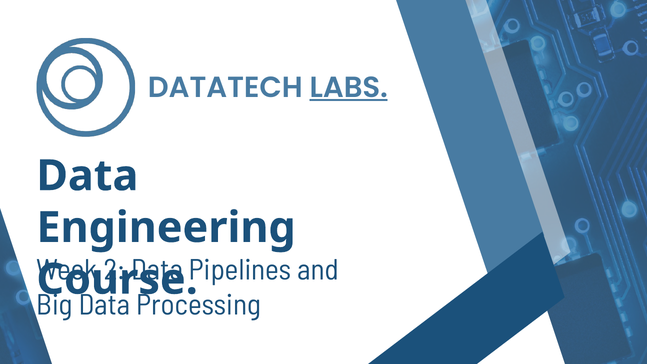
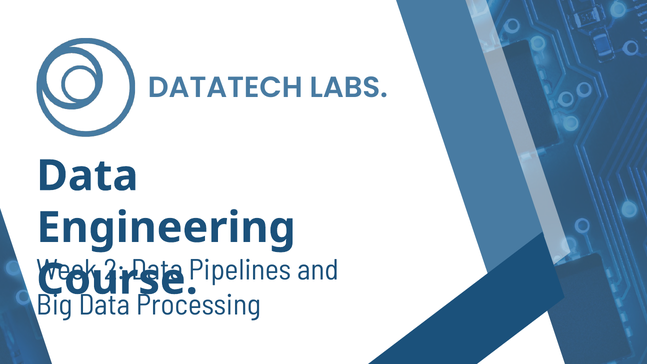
LABS underline: present -> none (349, 87)
